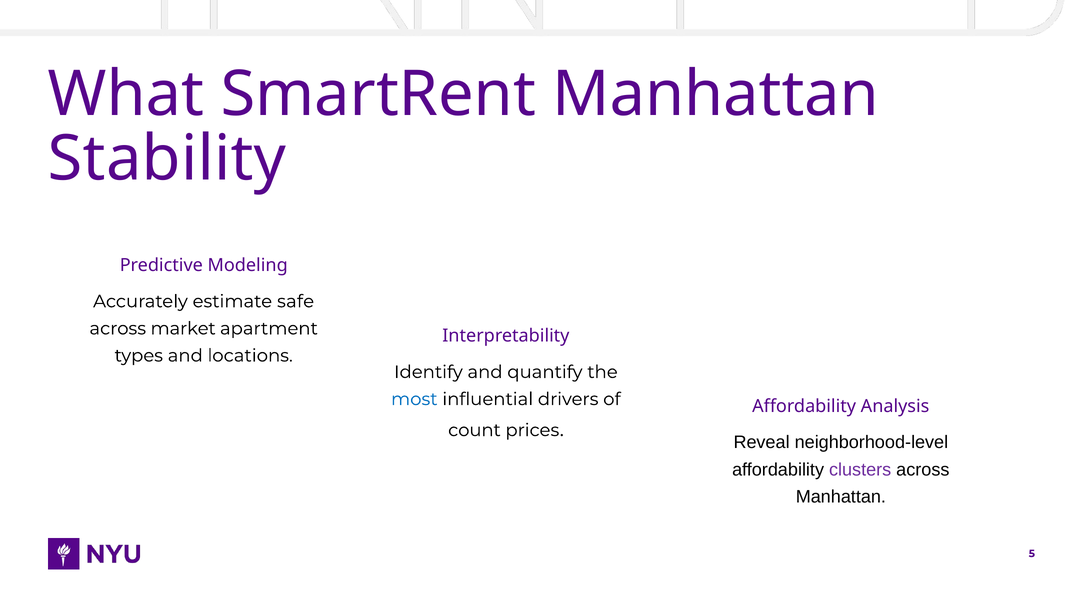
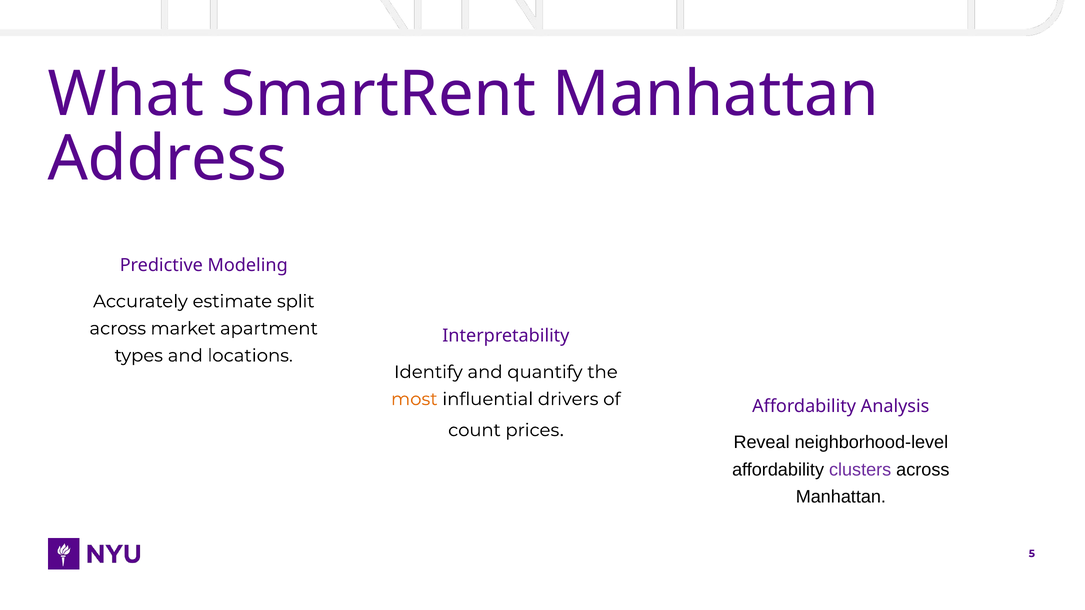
Stability: Stability -> Address (167, 159)
safe: safe -> split (296, 302)
most colour: blue -> orange (414, 399)
